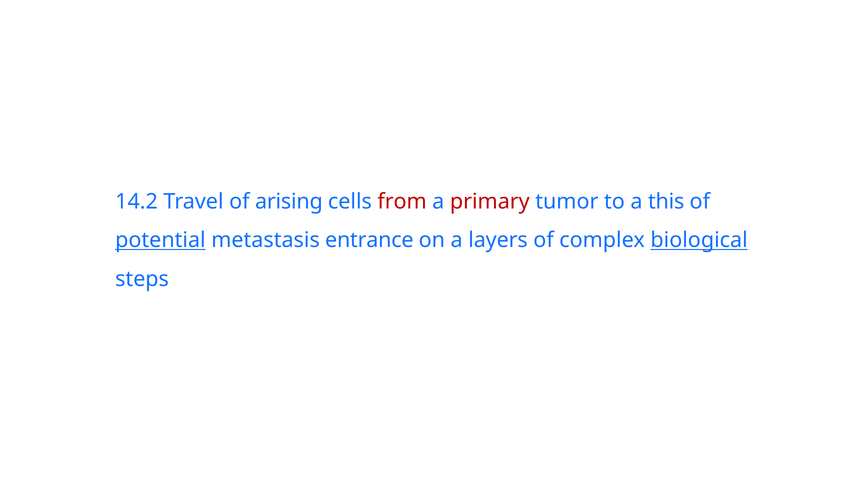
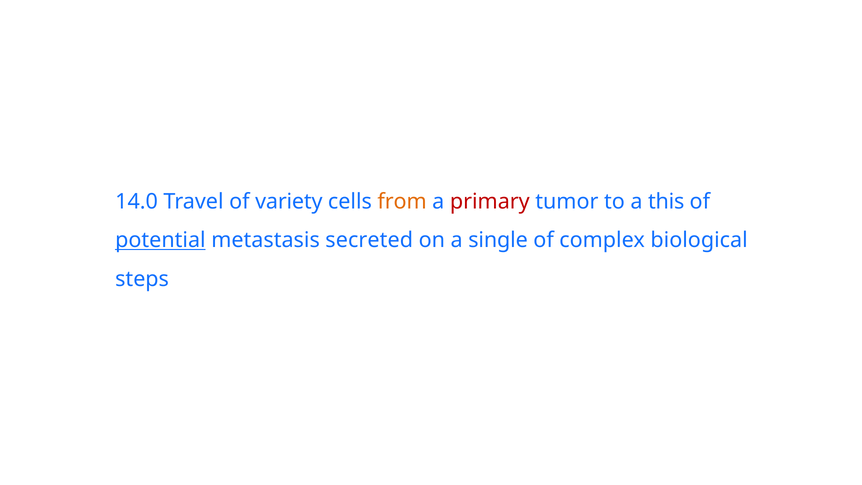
14.2: 14.2 -> 14.0 (137, 201)
arising: arising -> variety (289, 201)
from colour: red -> orange (402, 201)
entrance: entrance -> secreted (369, 240)
layers: layers -> single (498, 240)
biological underline: present -> none (699, 240)
